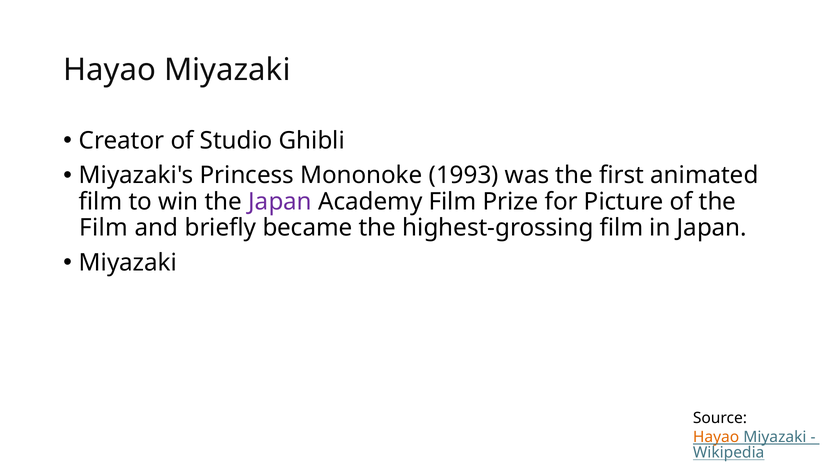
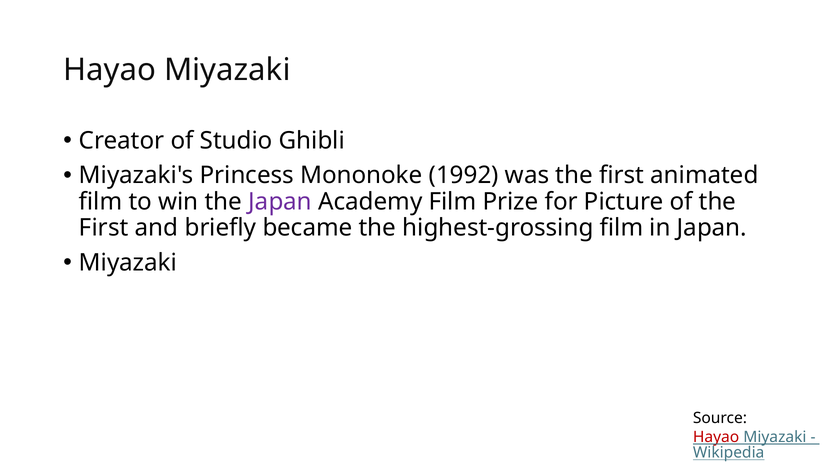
1993: 1993 -> 1992 (464, 175)
Film: Film -> First (104, 228)
Hayao colour: orange -> red (716, 436)
